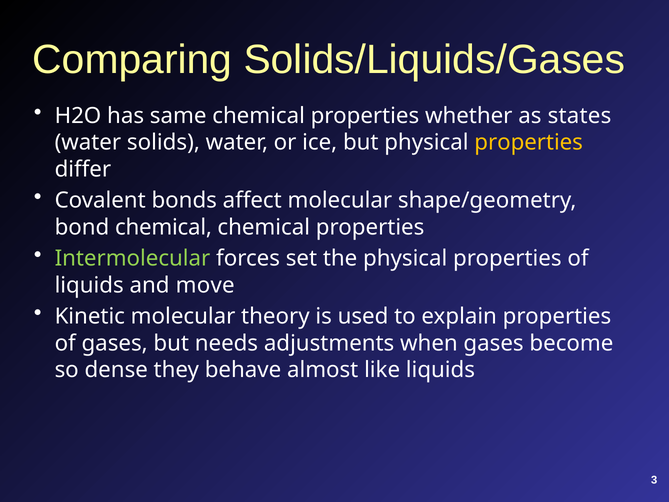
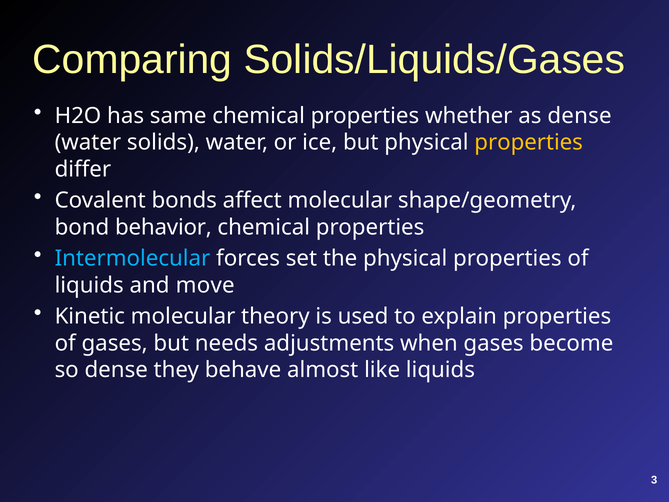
as states: states -> dense (580, 116)
bond chemical: chemical -> behavior (163, 227)
Intermolecular colour: light green -> light blue (132, 258)
